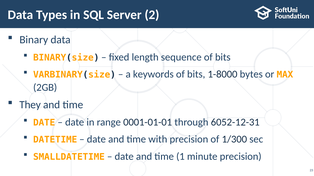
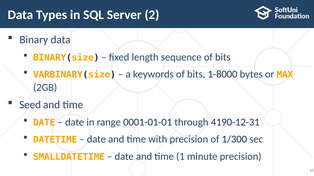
They: They -> Seed (30, 105)
6052-12-31: 6052-12-31 -> 4190-12-31 (235, 123)
